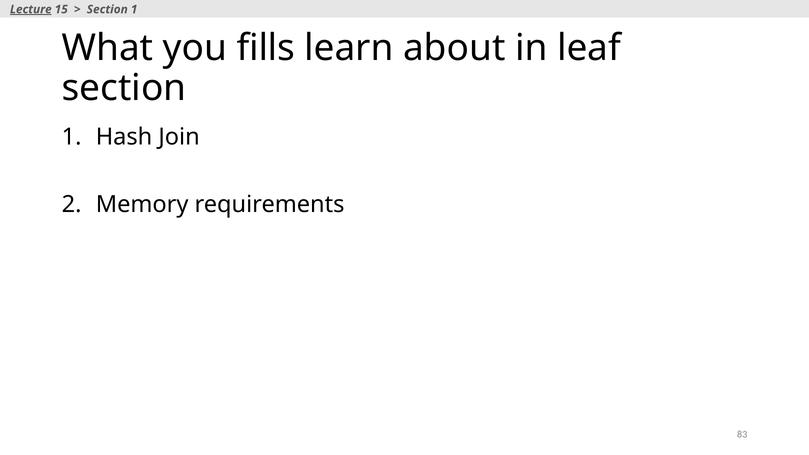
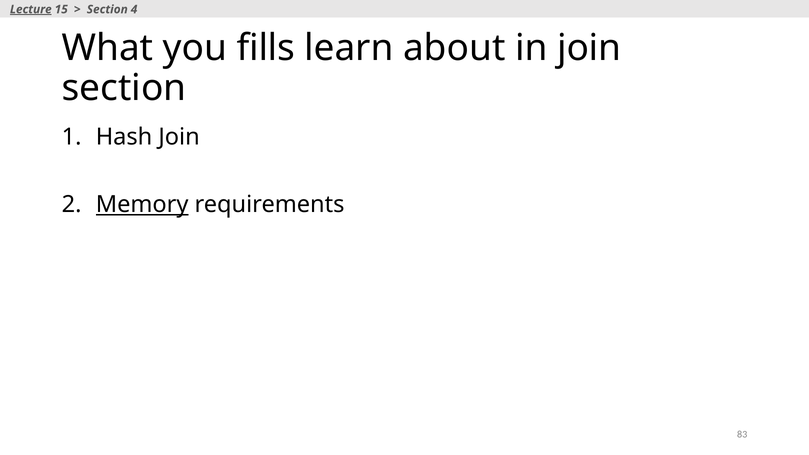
1: 1 -> 4 (134, 9)
in leaf: leaf -> join (589, 48)
Memory underline: none -> present (142, 204)
